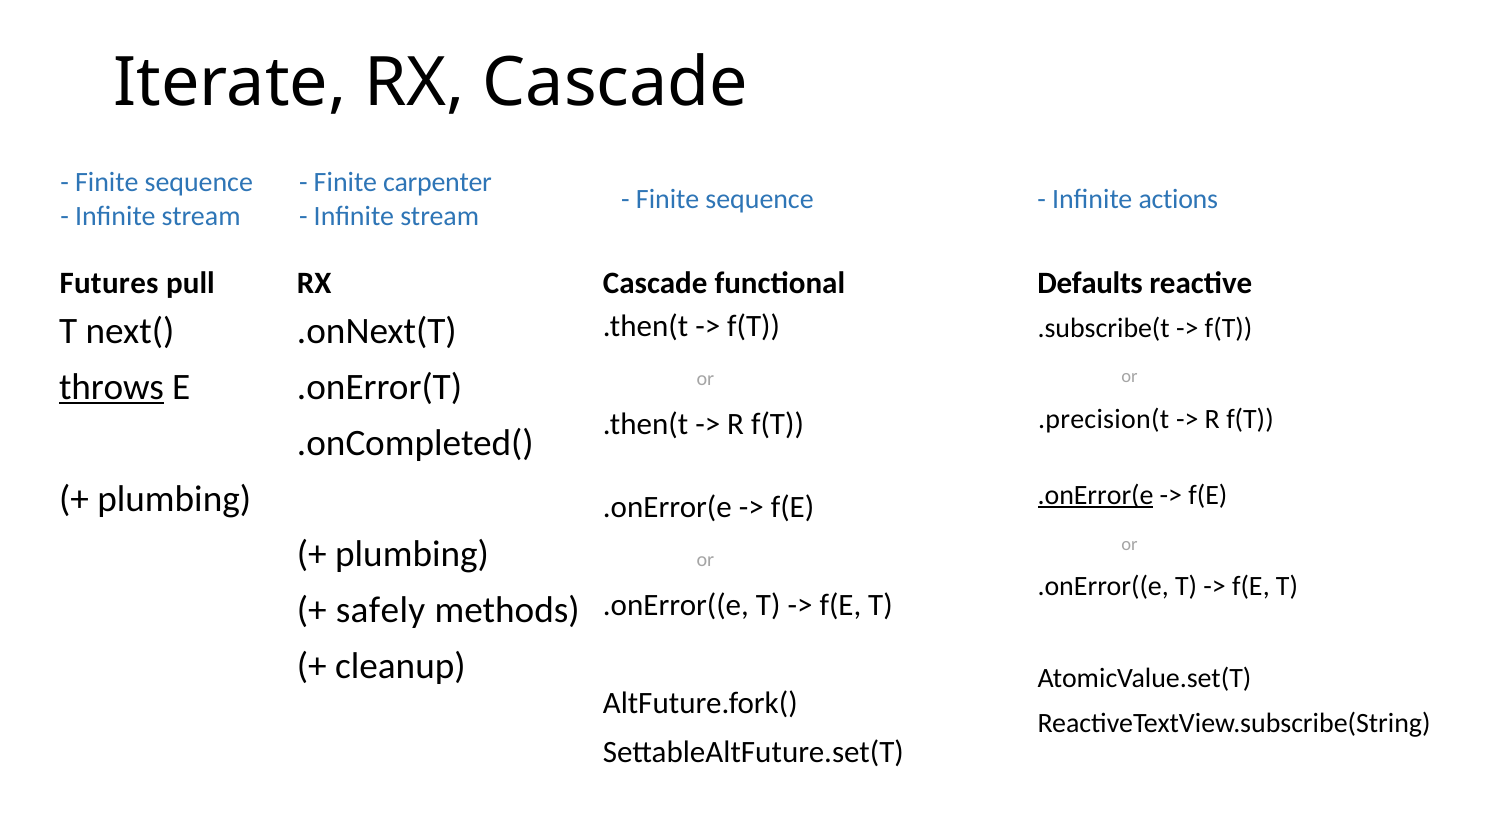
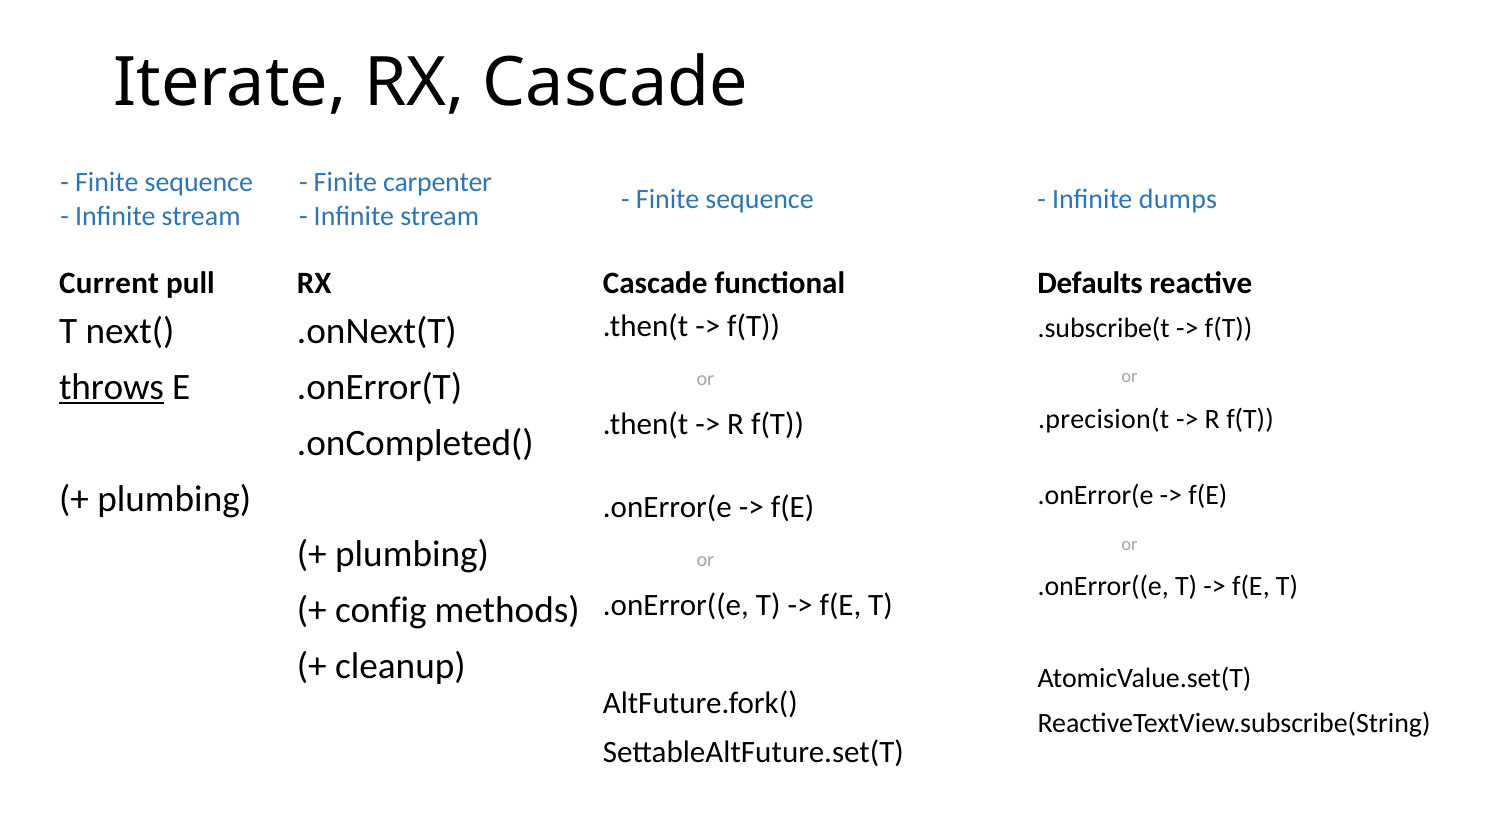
actions: actions -> dumps (1178, 200)
Futures: Futures -> Current (109, 283)
.onError(e underline: present -> none (1096, 495)
safely: safely -> config (381, 610)
